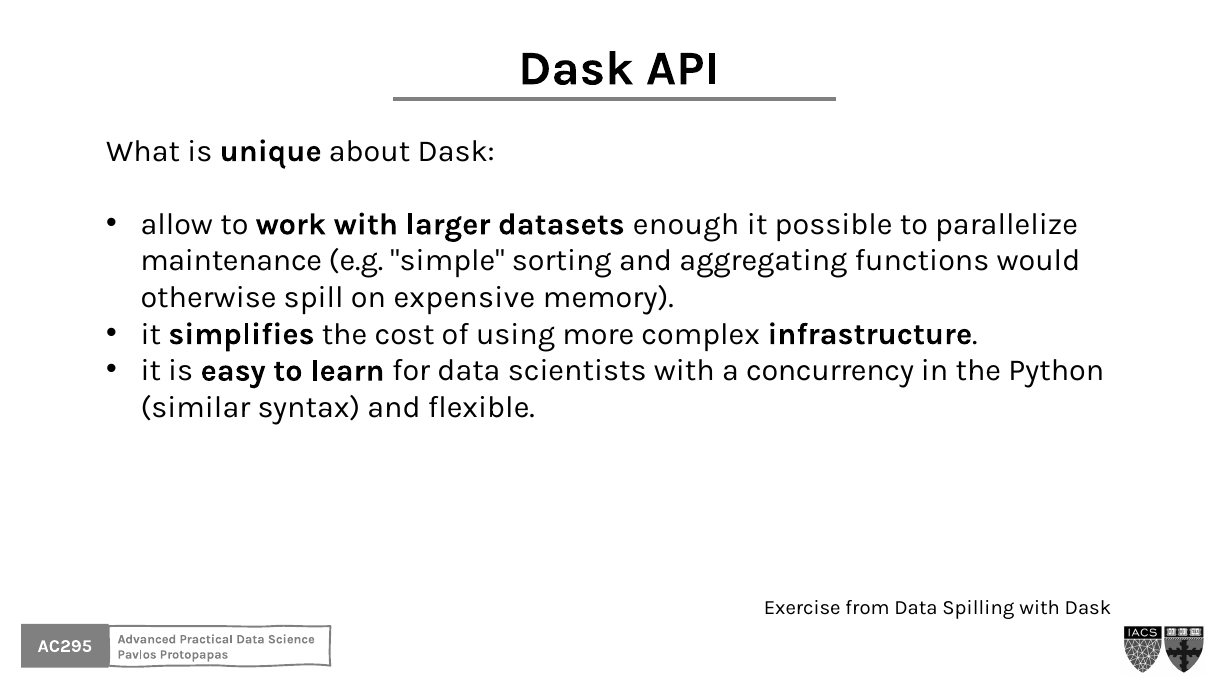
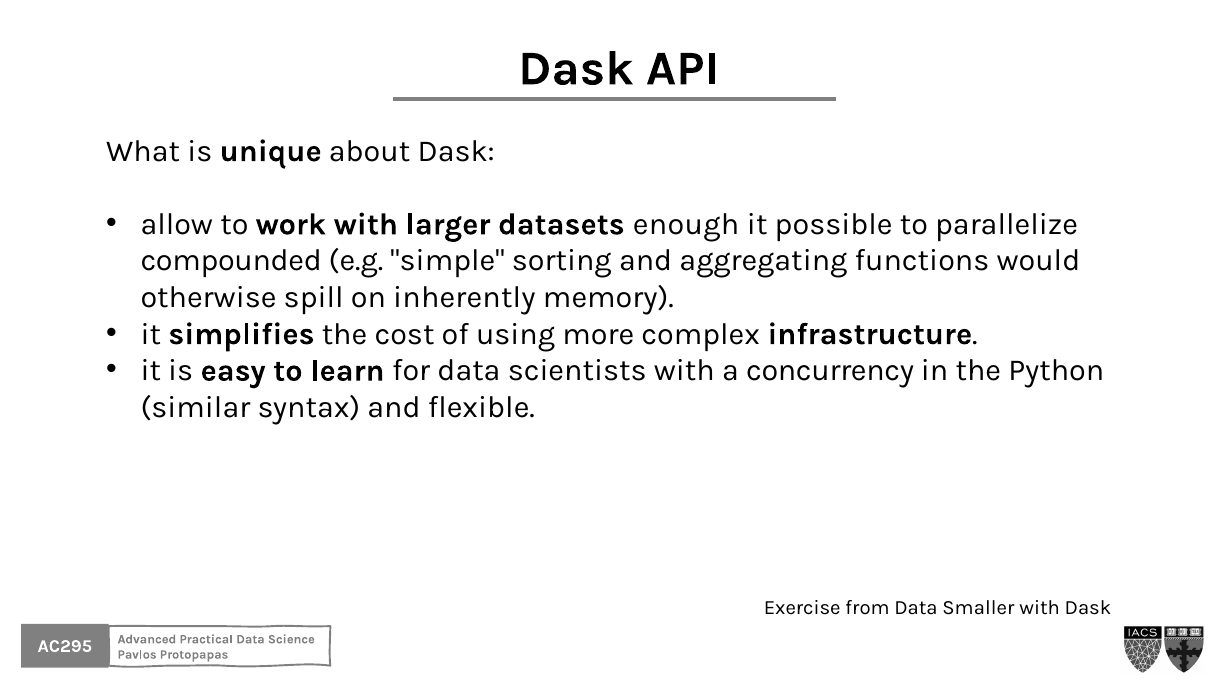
maintenance: maintenance -> compounded (231, 261)
expensive: expensive -> inherently (464, 297)
Spilling: Spilling -> Smaller (978, 608)
